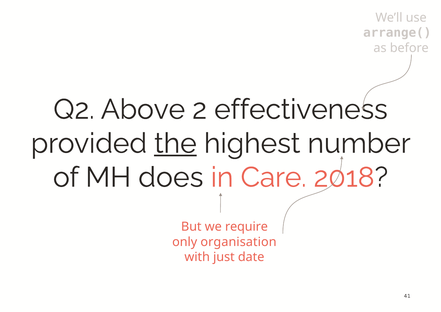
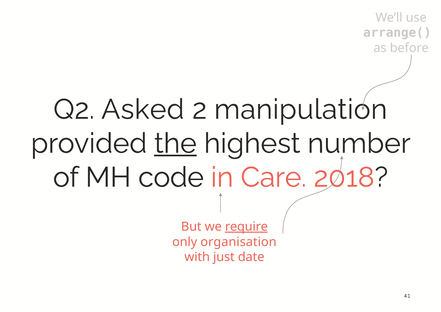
Above: Above -> Asked (143, 109)
effectiveness: effectiveness -> manipulation (301, 109)
does: does -> code (171, 177)
require underline: none -> present (246, 227)
